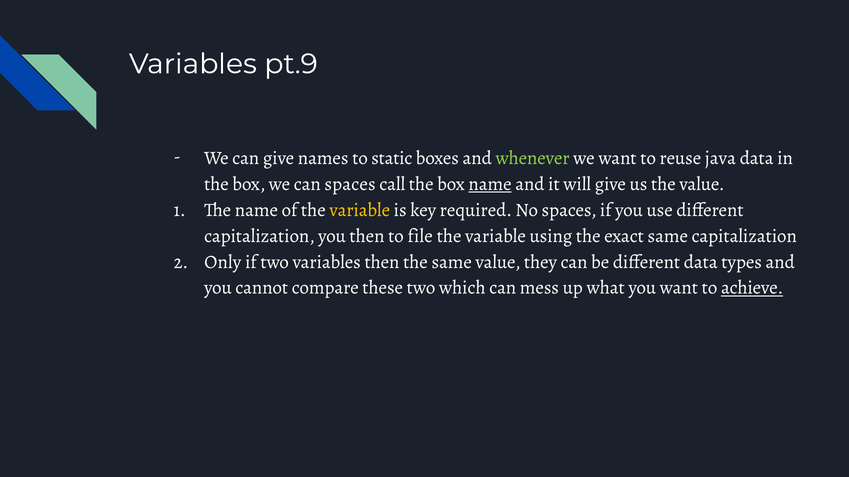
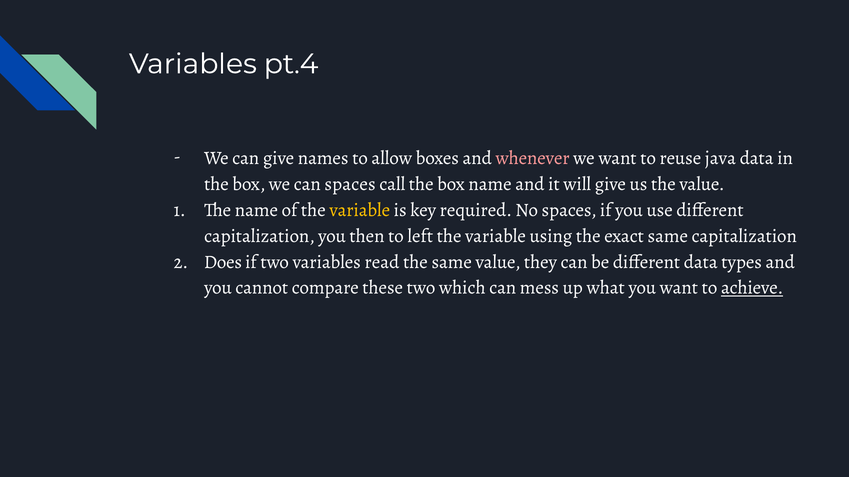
pt.9: pt.9 -> pt.4 (291, 64)
static: static -> allow (392, 158)
whenever colour: light green -> pink (533, 158)
name underline: present -> none (490, 184)
file: file -> left (420, 236)
Only: Only -> Does (223, 262)
variables then: then -> read (382, 262)
